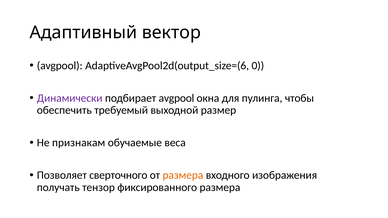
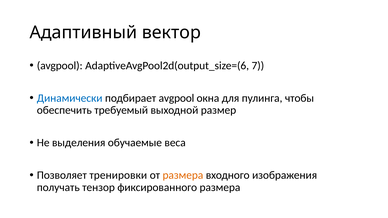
0: 0 -> 7 (258, 66)
Динамически colour: purple -> blue (70, 98)
признакам: признакам -> выделения (79, 143)
сверточного: сверточного -> тренировки (118, 175)
